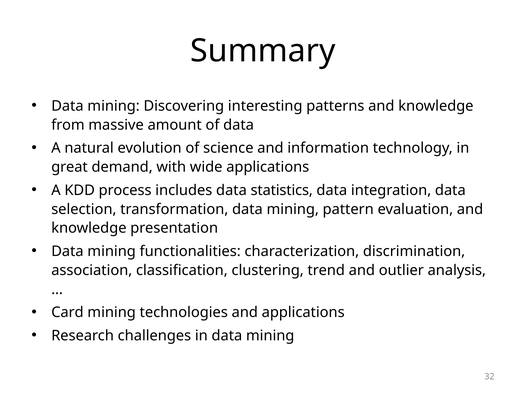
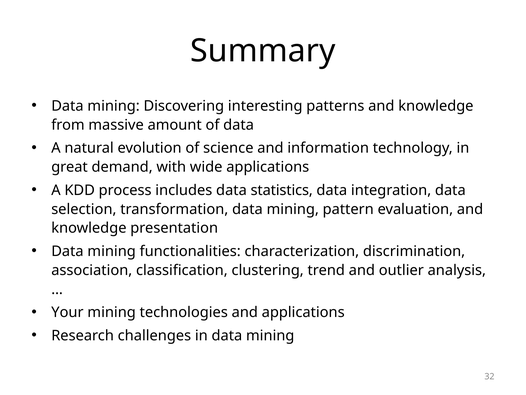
Card: Card -> Your (67, 312)
